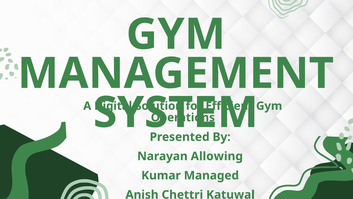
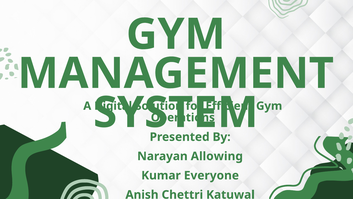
Managed: Managed -> Everyone (211, 175)
